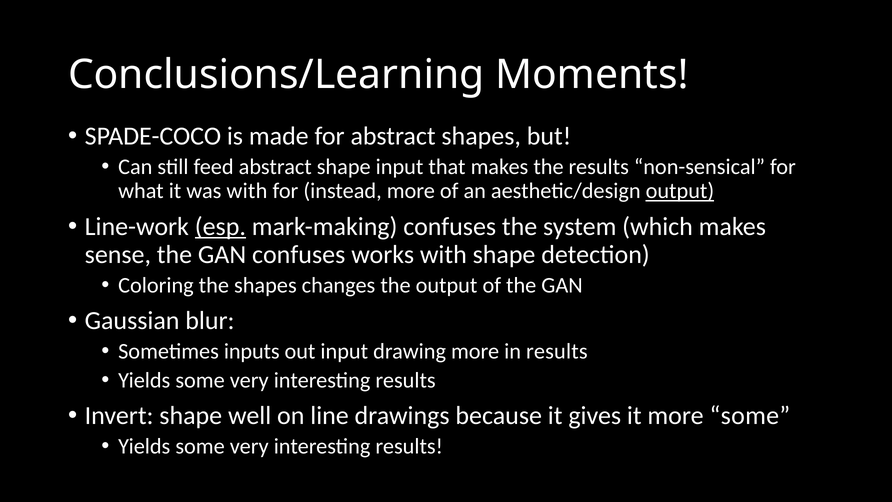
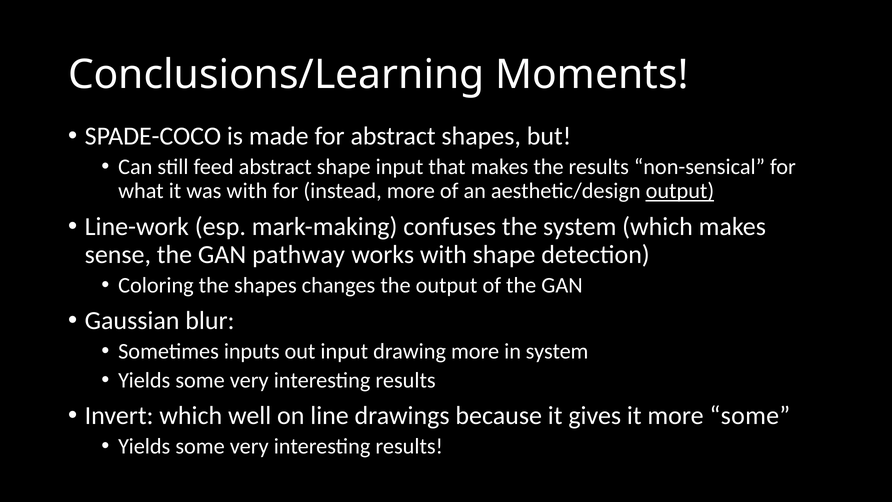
esp underline: present -> none (220, 226)
GAN confuses: confuses -> pathway (299, 254)
in results: results -> system (557, 351)
Invert shape: shape -> which (191, 415)
